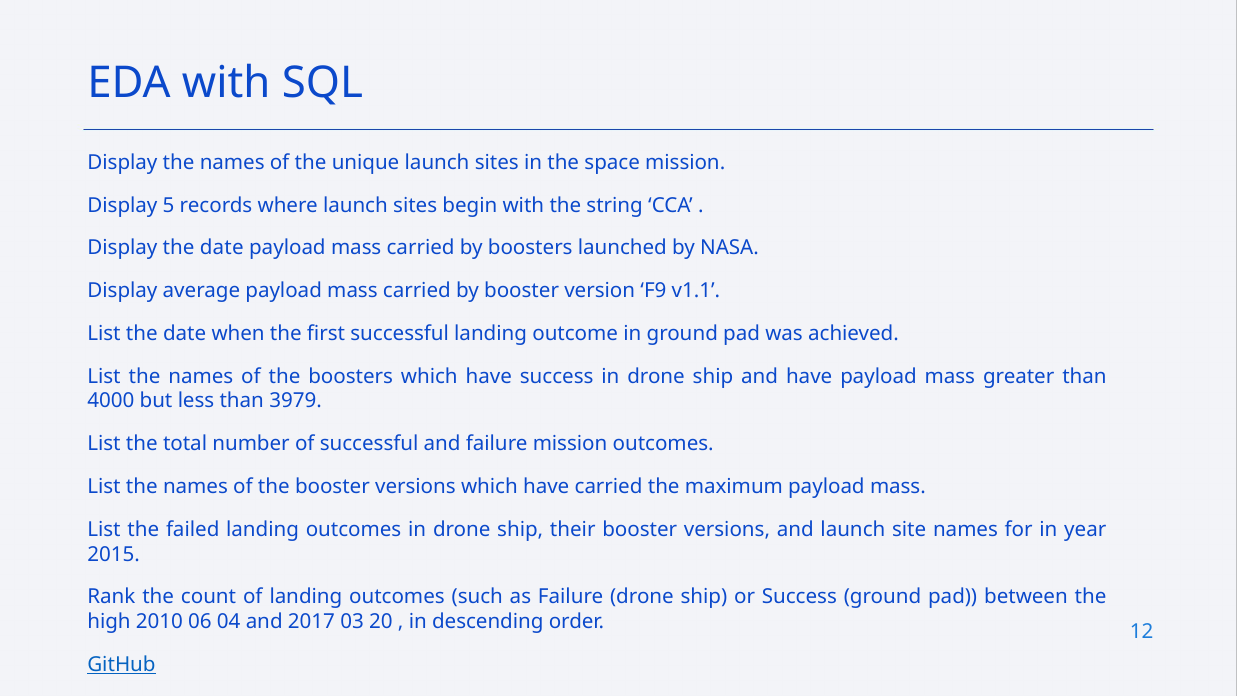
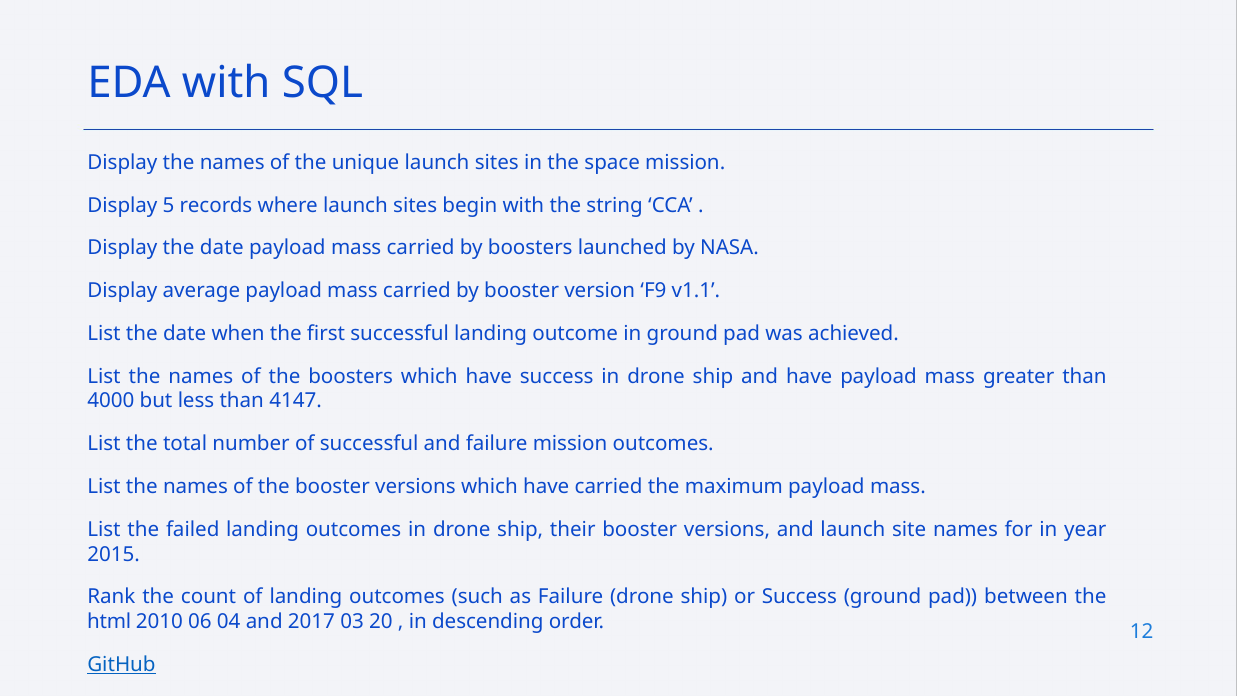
3979: 3979 -> 4147 (296, 401)
high: high -> html (109, 622)
